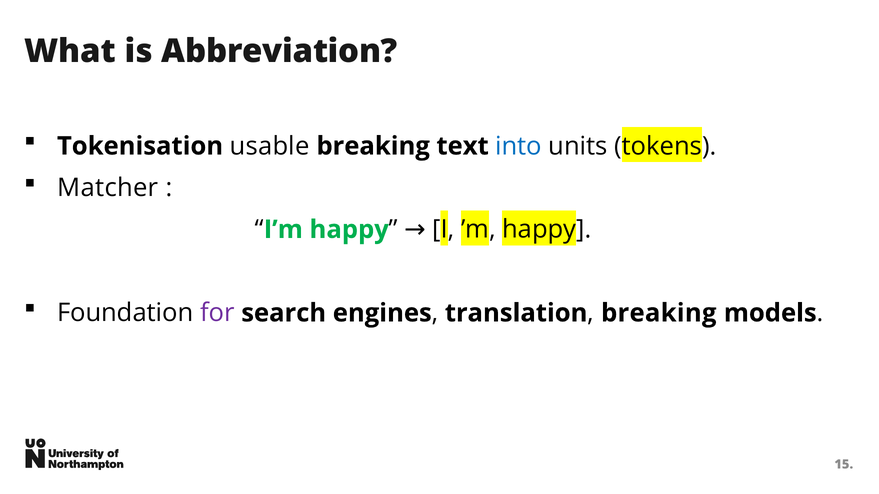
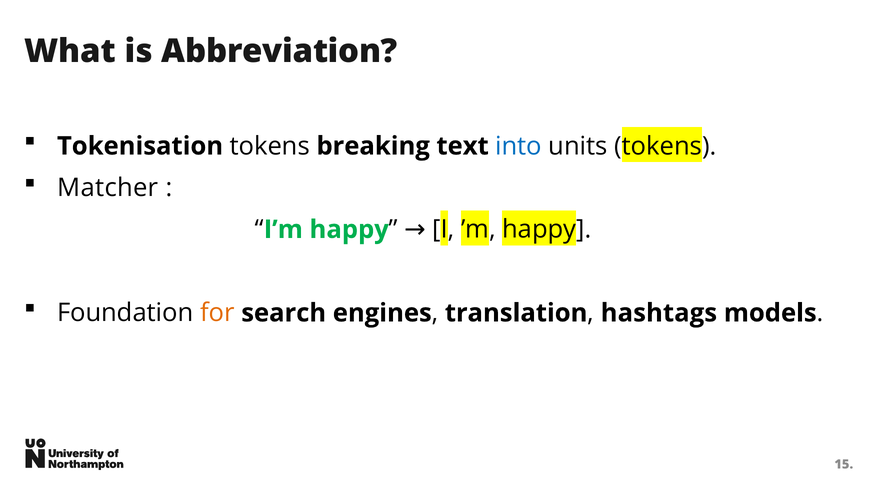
Tokenisation usable: usable -> tokens (270, 146)
for colour: purple -> orange (217, 313)
translation breaking: breaking -> hashtags (659, 313)
